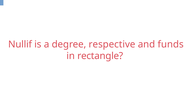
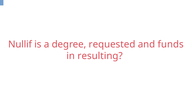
respective: respective -> requested (112, 44)
rectangle: rectangle -> resulting (100, 56)
